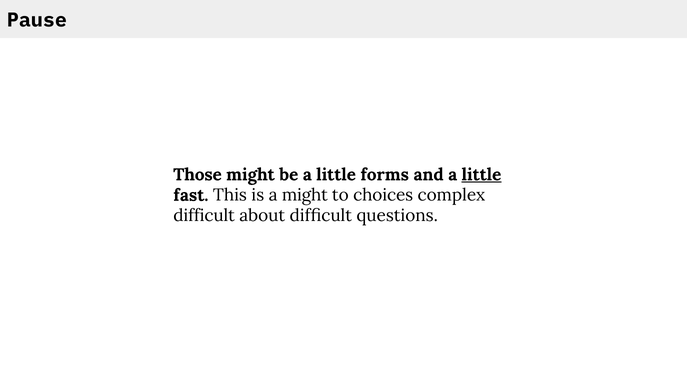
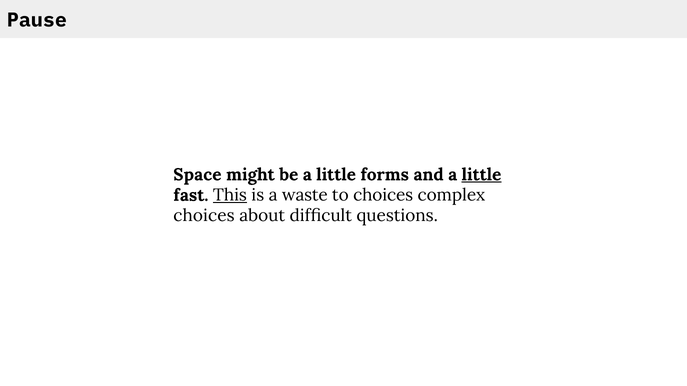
Those: Those -> Space (197, 175)
This underline: none -> present (230, 195)
a might: might -> waste (305, 195)
difficult: difficult -> choices (204, 216)
